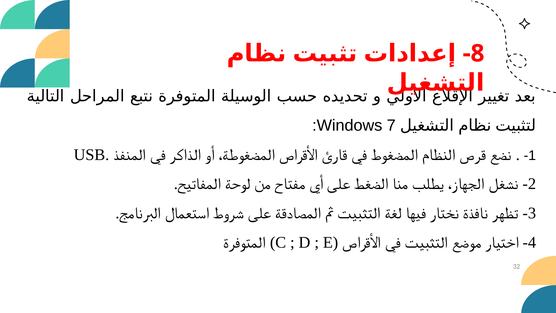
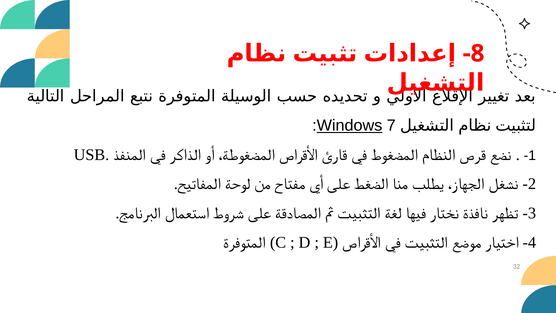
Windows underline: none -> present (349, 125)
